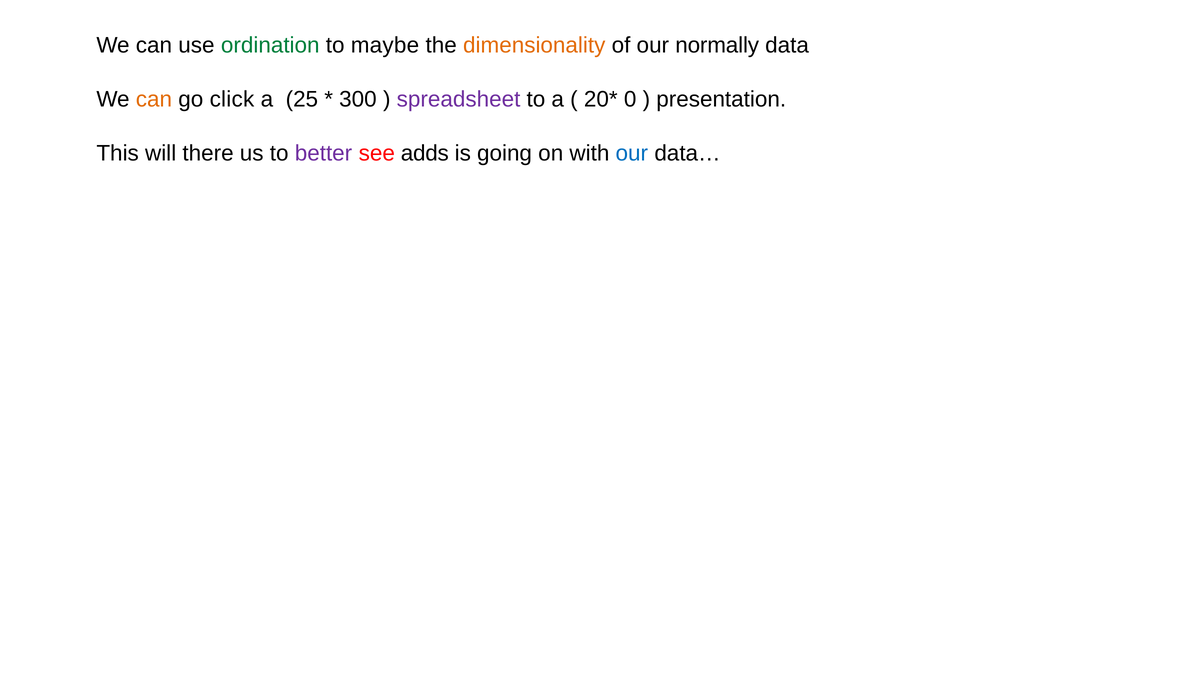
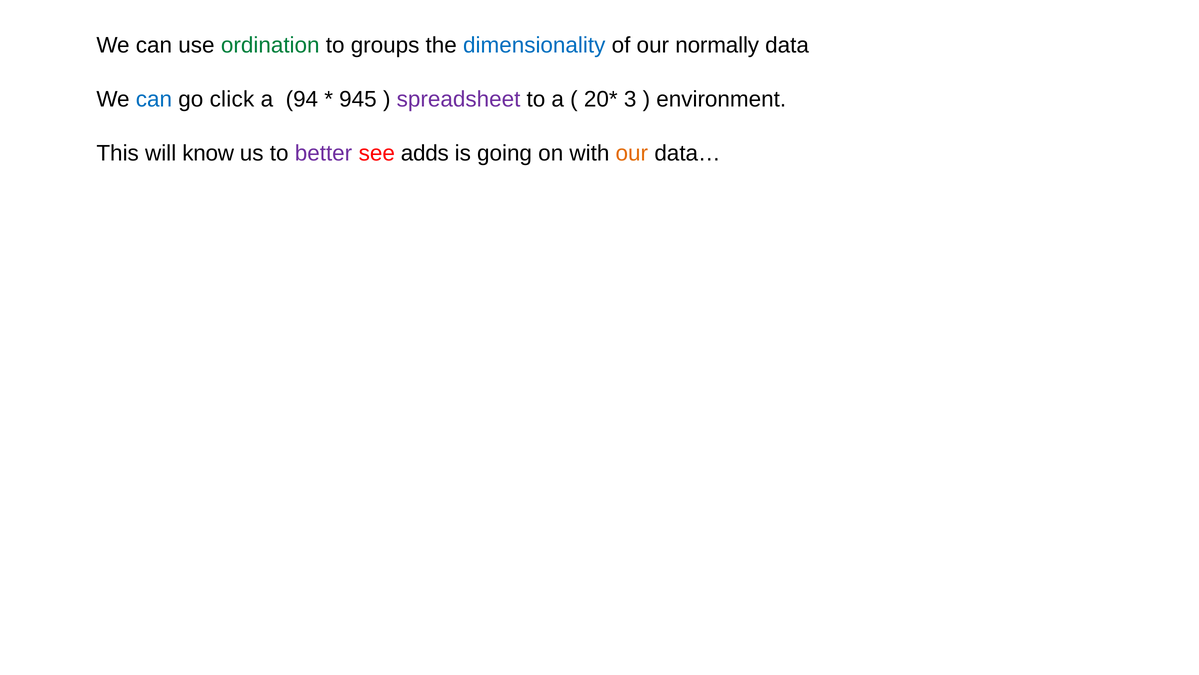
maybe: maybe -> groups (385, 45)
dimensionality colour: orange -> blue (534, 45)
can colour: orange -> blue (154, 99)
25: 25 -> 94 (302, 99)
300: 300 -> 945 (358, 99)
0: 0 -> 3 (630, 99)
presentation: presentation -> environment (721, 99)
there: there -> know (208, 153)
our colour: blue -> orange (632, 153)
